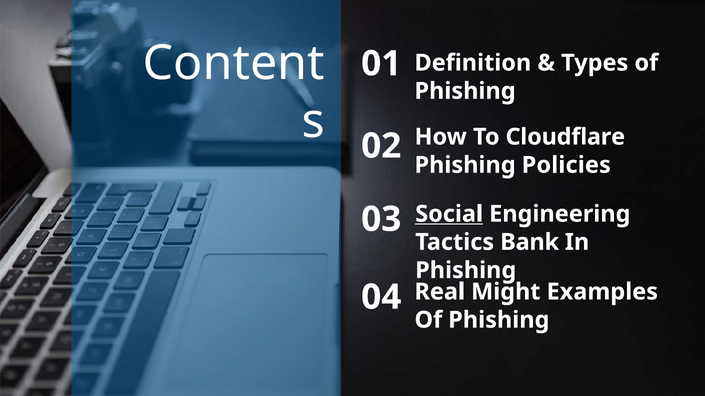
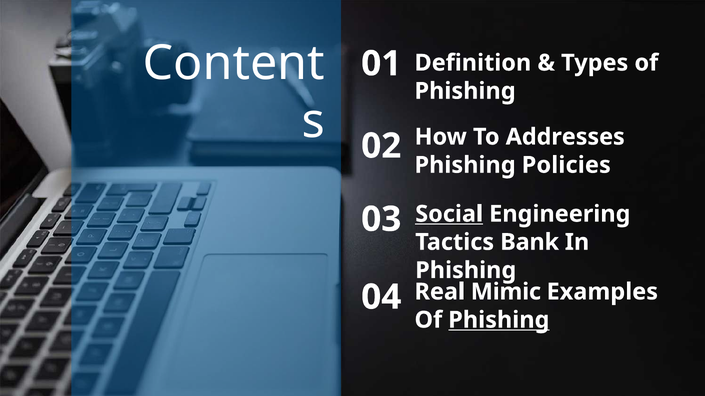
Cloudflare: Cloudflare -> Addresses (565, 137)
Might: Might -> Mimic (506, 292)
Phishing underline: none -> present (499, 320)
